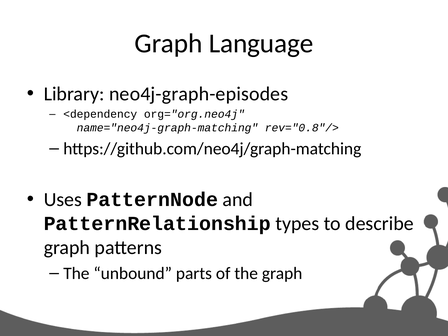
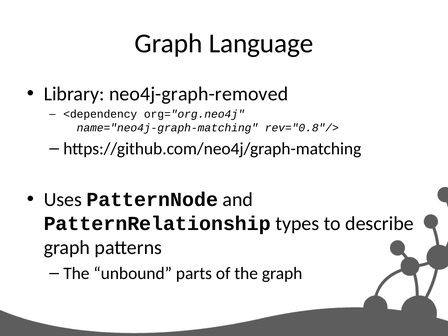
neo4j-graph-episodes: neo4j-graph-episodes -> neo4j-graph-removed (199, 94)
